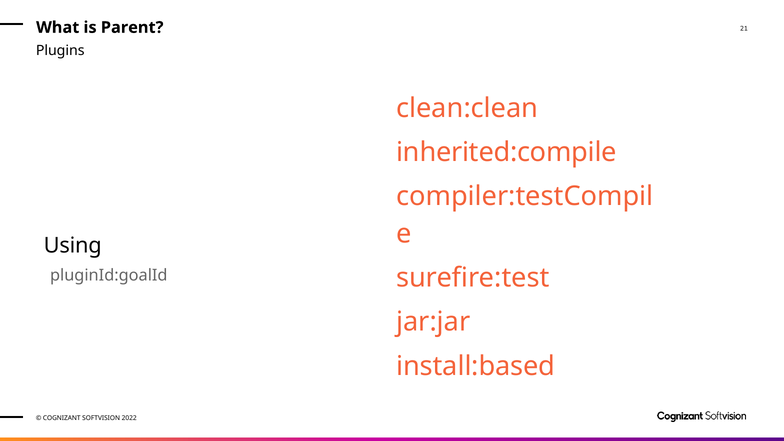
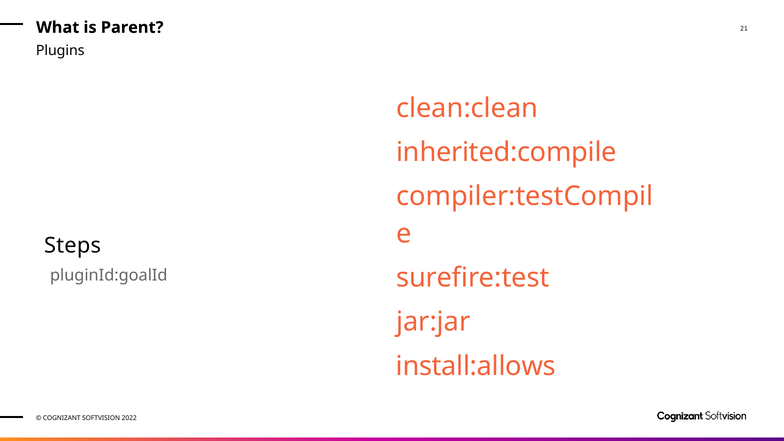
Using: Using -> Steps (73, 245)
install:based: install:based -> install:allows (476, 366)
